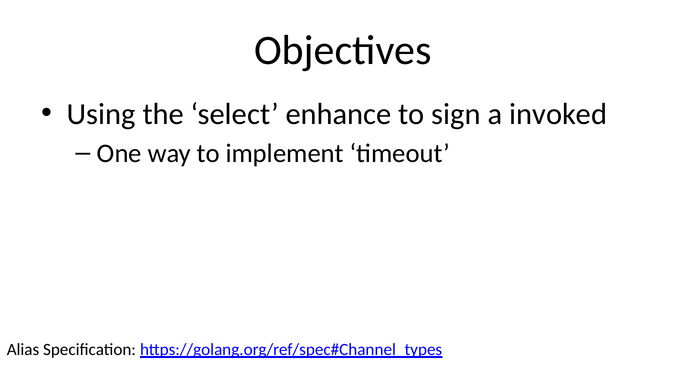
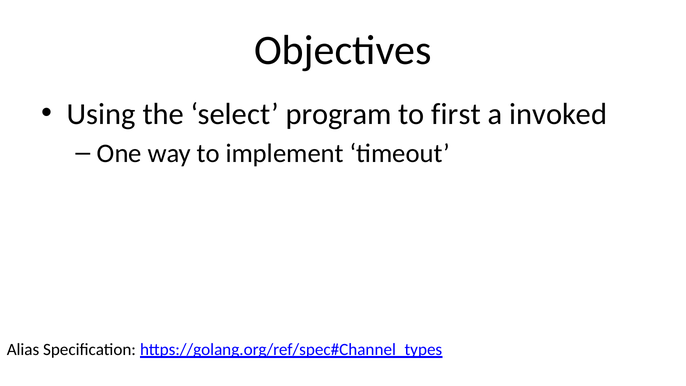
enhance: enhance -> program (339, 114)
sign: sign -> first (456, 114)
